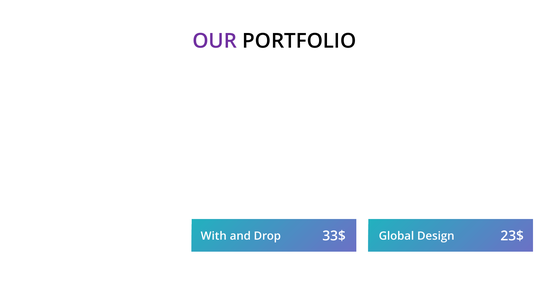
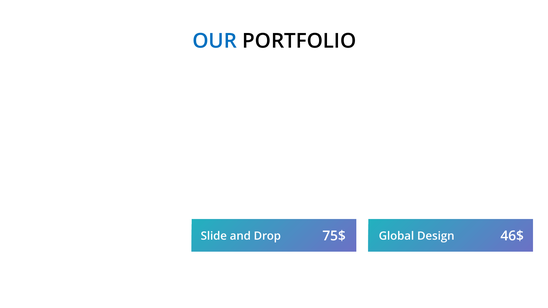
OUR colour: purple -> blue (215, 41)
With: With -> Slide (214, 236)
33$: 33$ -> 75$ (334, 236)
23$: 23$ -> 46$ (512, 236)
